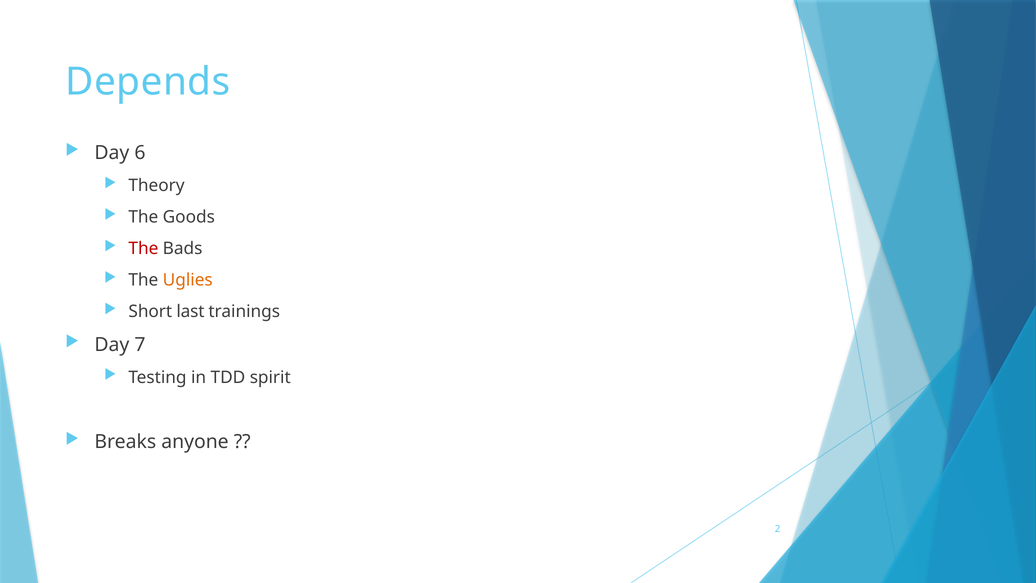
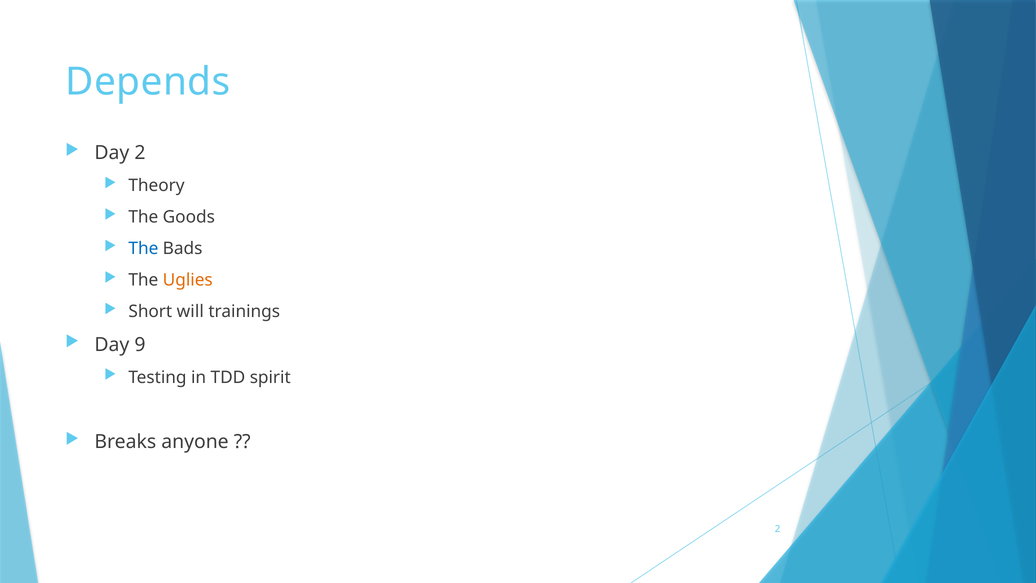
Day 6: 6 -> 2 (140, 153)
The colour: red -> blue (143, 249)
last: last -> will (190, 312)
7: 7 -> 9 (140, 345)
